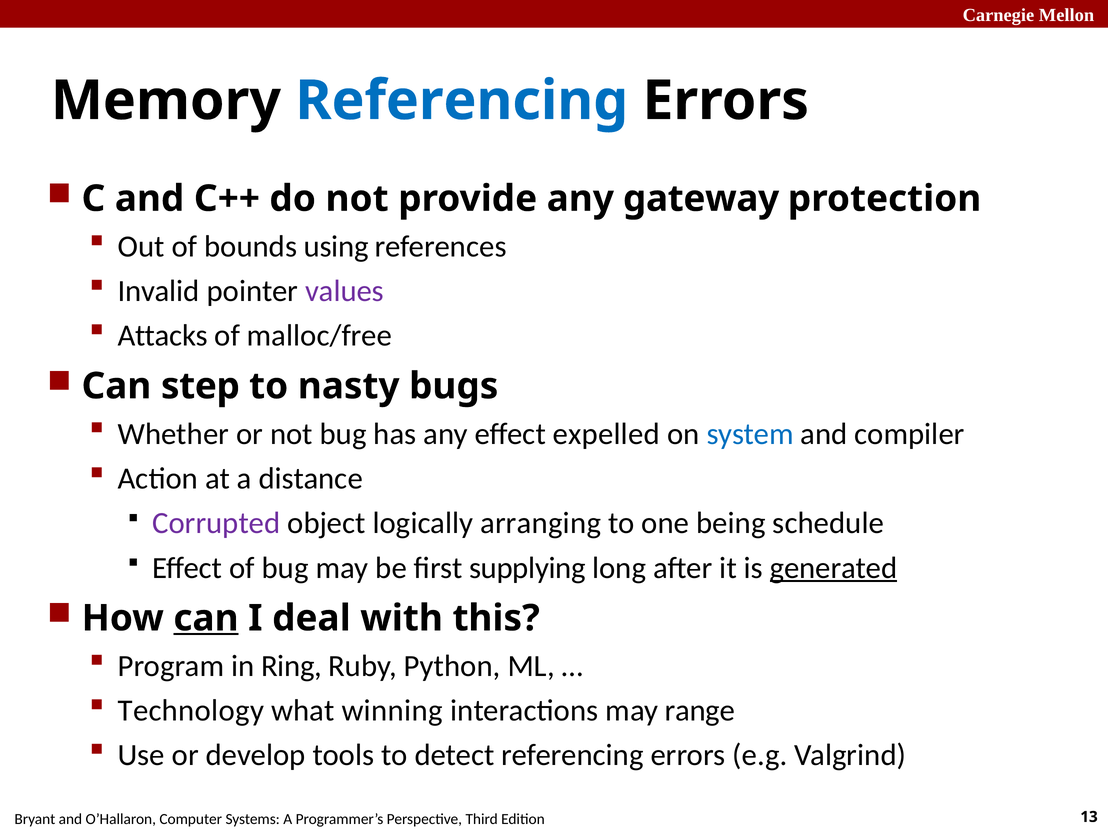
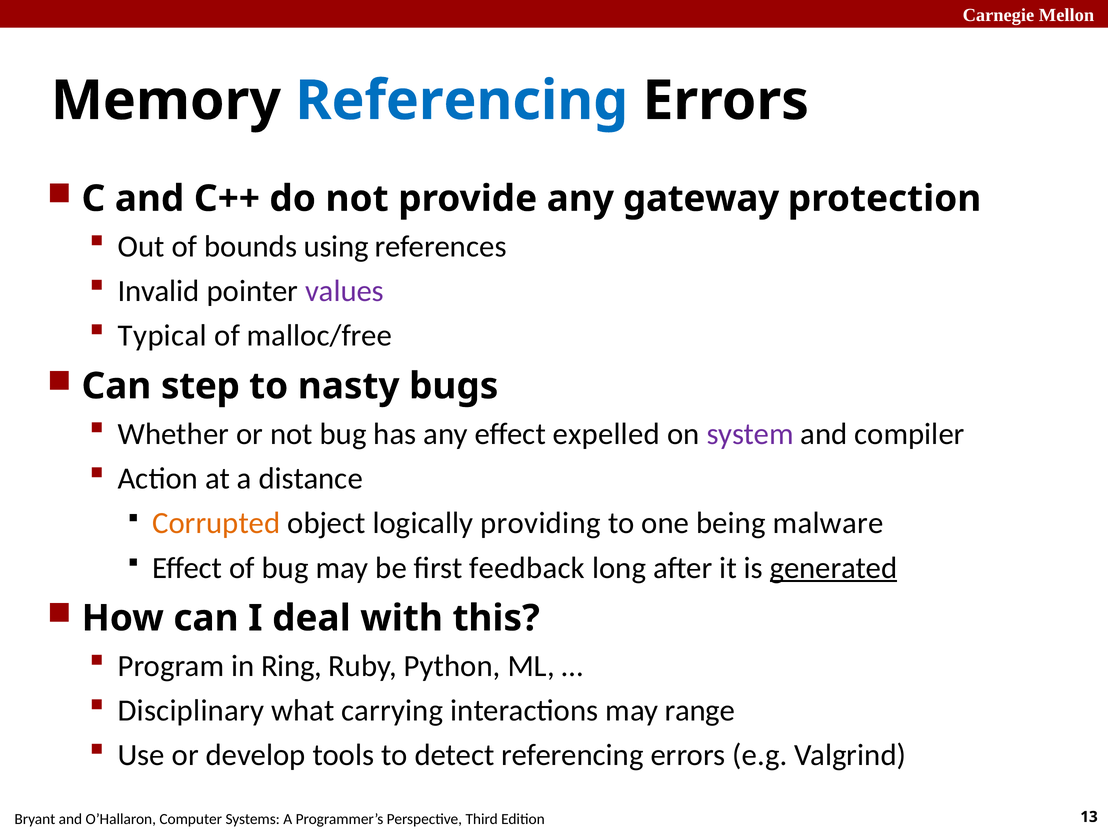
Attacks: Attacks -> Typical (162, 336)
system colour: blue -> purple (750, 434)
Corrupted colour: purple -> orange (216, 523)
arranging: arranging -> providing (541, 523)
schedule: schedule -> malware (828, 523)
supplying: supplying -> feedback (527, 568)
can underline: present -> none (206, 618)
Technology: Technology -> Disciplinary (191, 711)
winning: winning -> carrying (392, 711)
